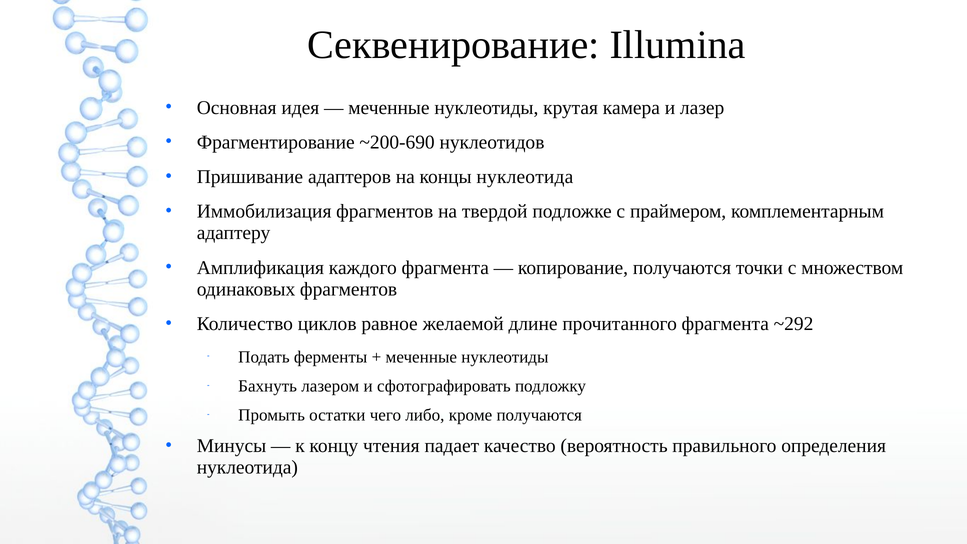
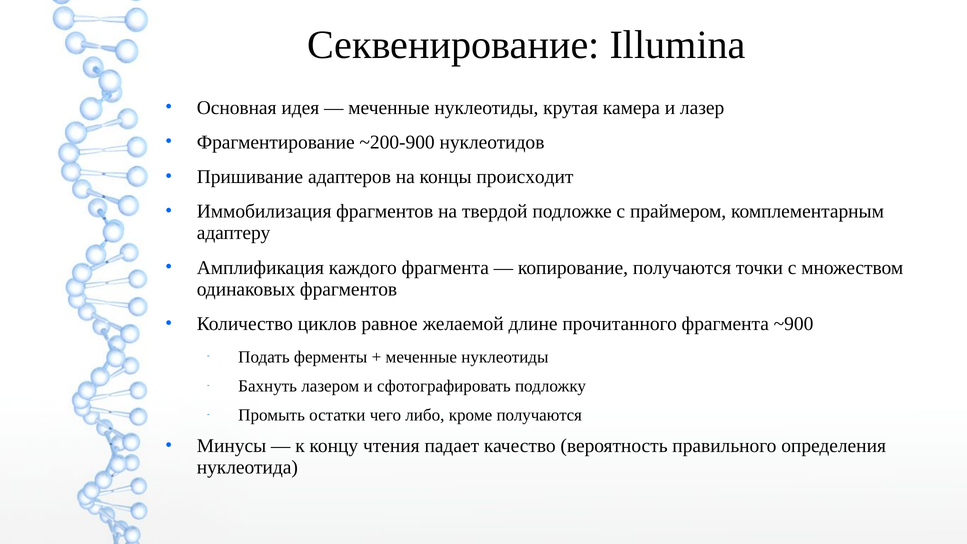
~200-690: ~200-690 -> ~200-900 (397, 142)
концы нуклеотида: нуклеотида -> происходит (525, 177)
~292: ~292 -> ~900 (794, 324)
